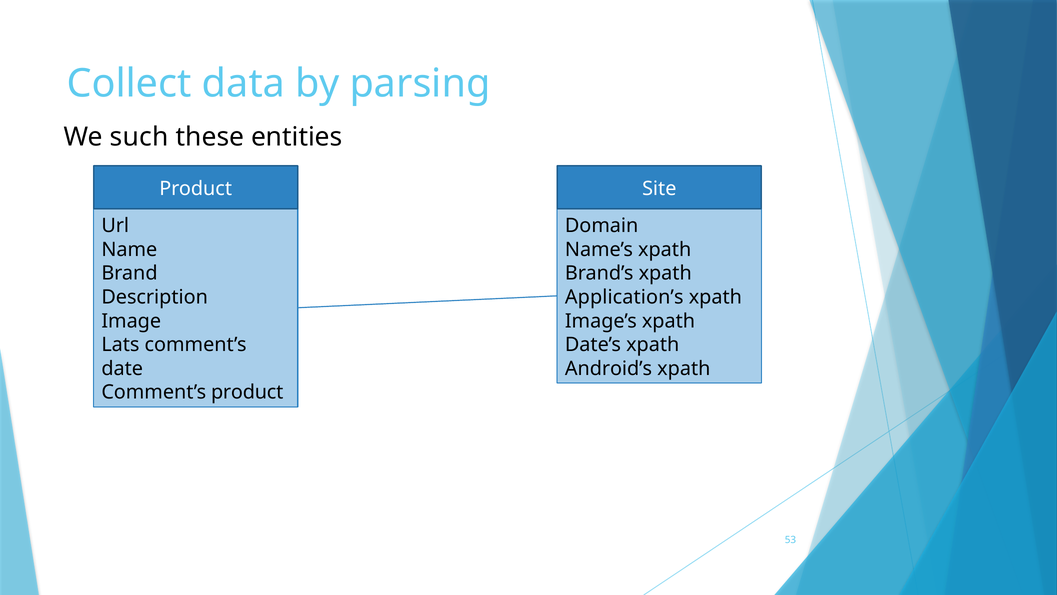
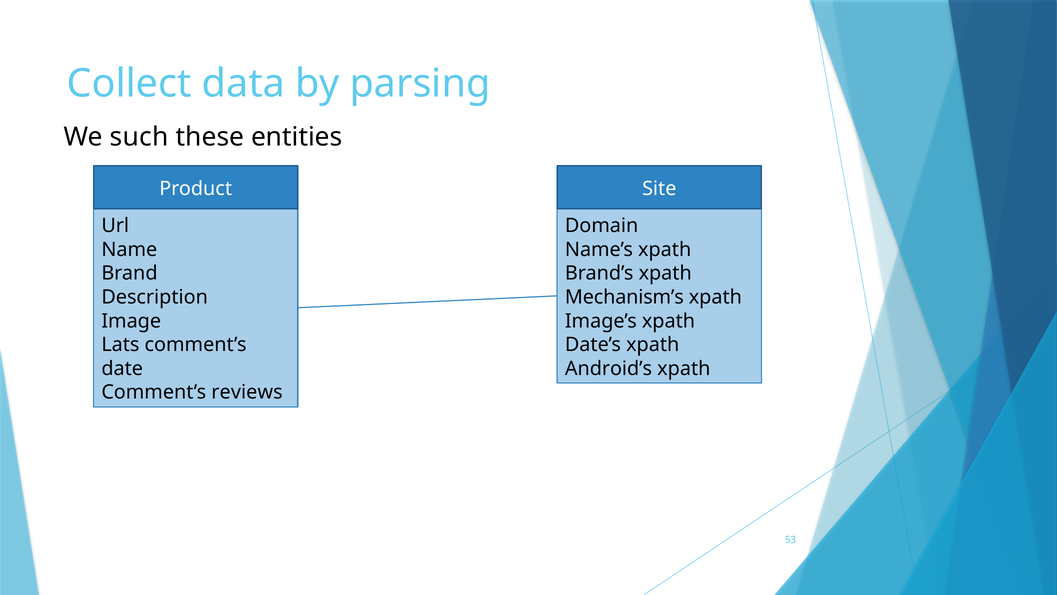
Application’s: Application’s -> Mechanism’s (624, 297)
Comment’s product: product -> reviews (247, 392)
